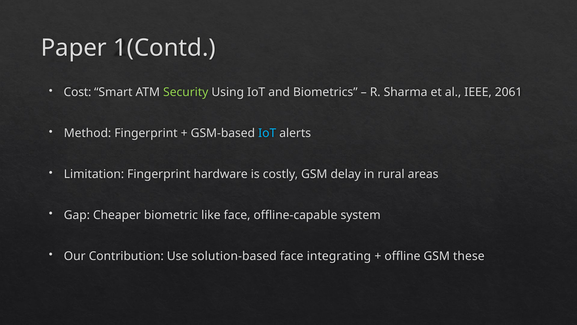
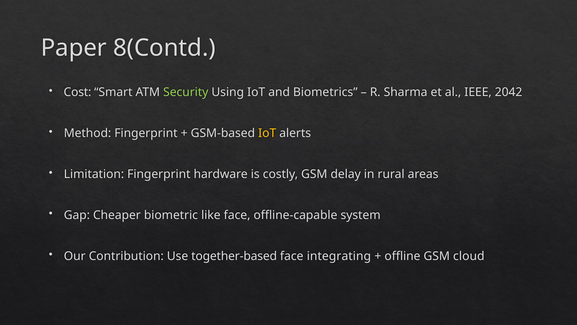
1(Contd: 1(Contd -> 8(Contd (164, 48)
2061: 2061 -> 2042 (509, 92)
IoT colour: light blue -> yellow (267, 133)
solution-based: solution-based -> together-based (234, 256)
these: these -> cloud (469, 256)
